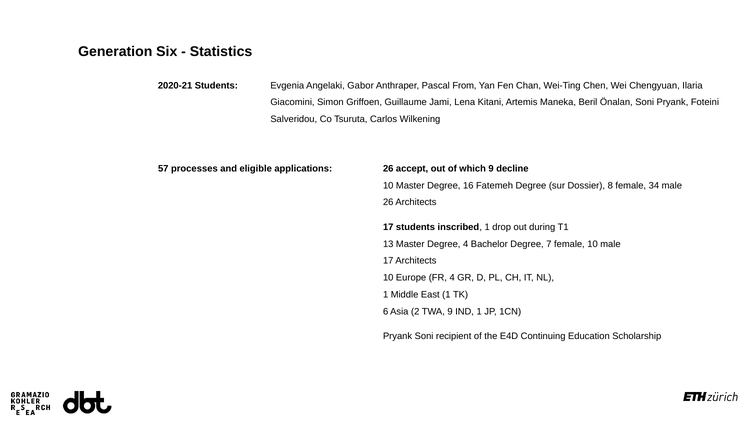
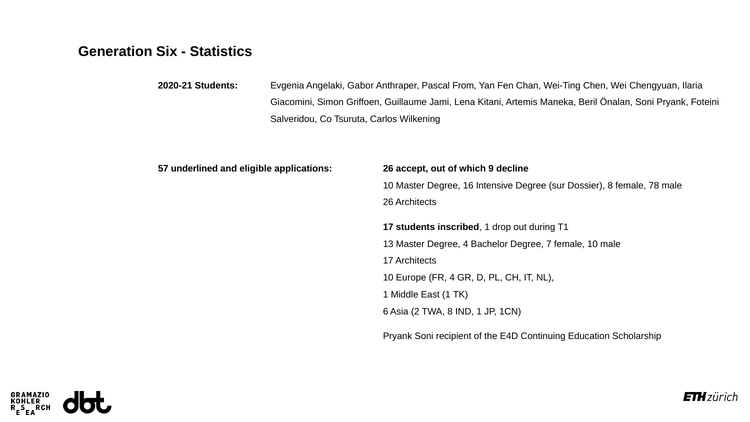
processes: processes -> underlined (194, 169)
Fatemeh: Fatemeh -> Intensive (495, 185)
34: 34 -> 78 (654, 185)
TWA 9: 9 -> 8 (450, 311)
